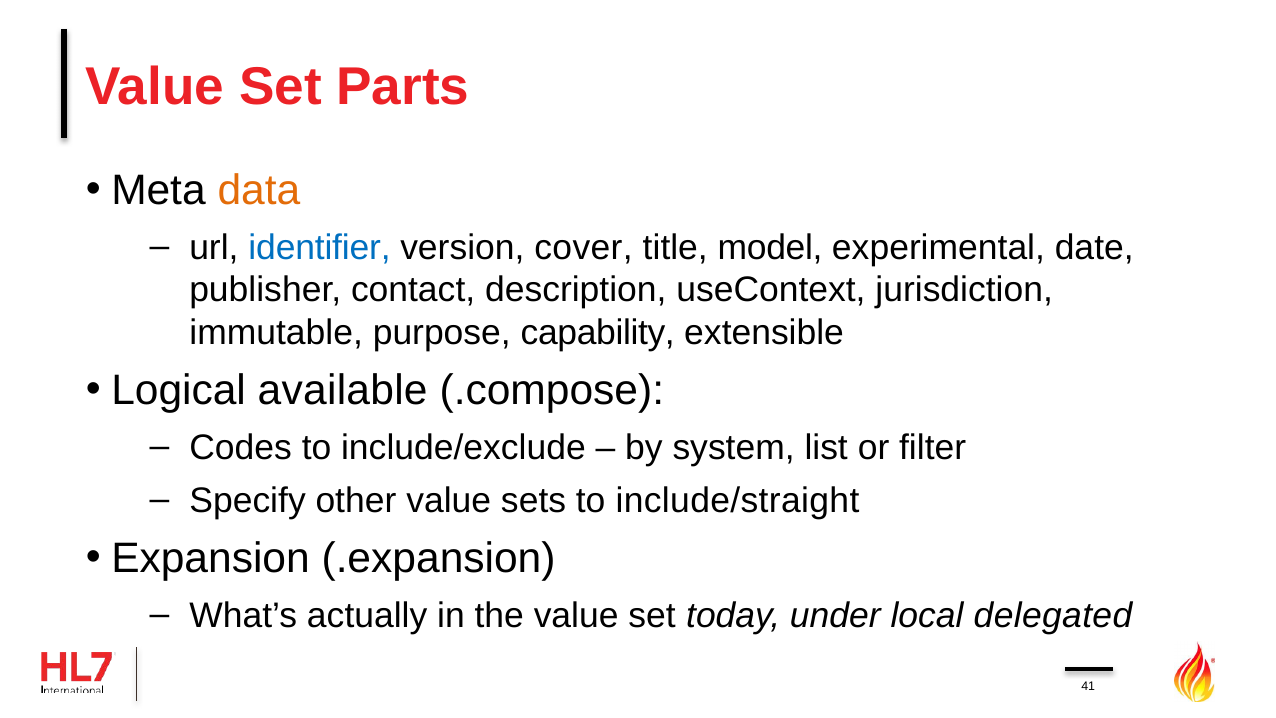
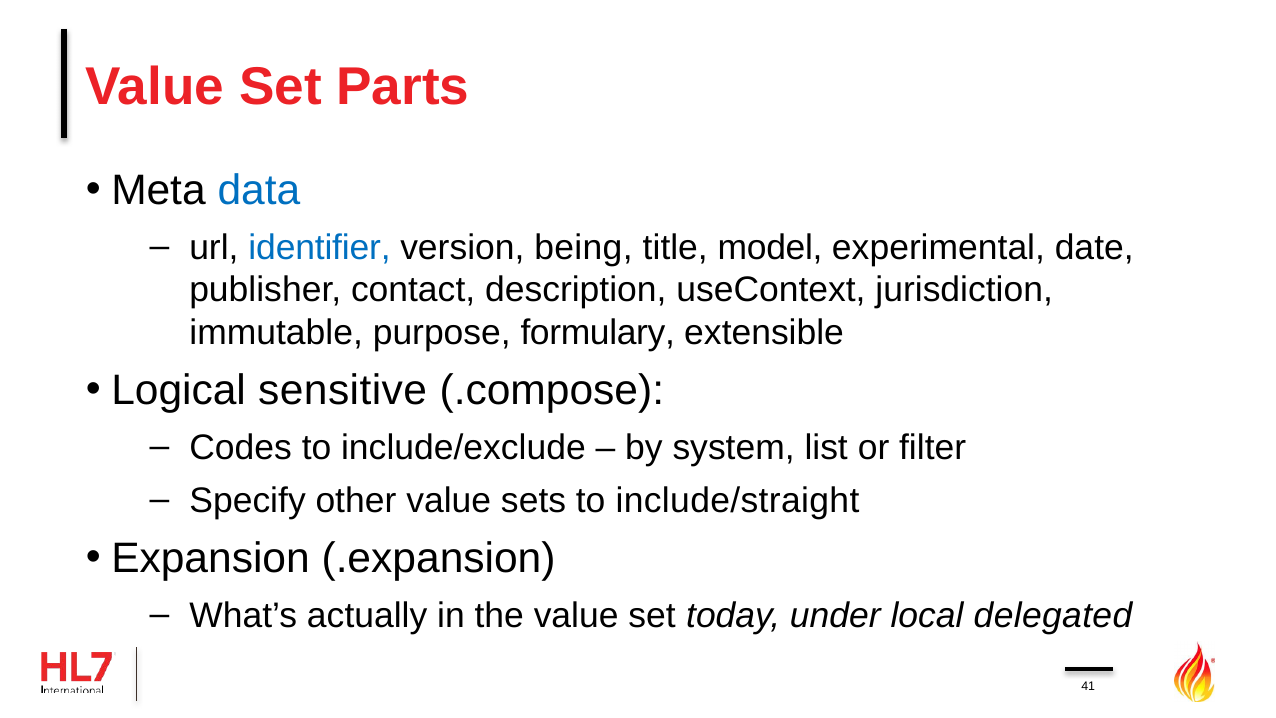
data colour: orange -> blue (259, 191)
cover: cover -> being (583, 248)
capability: capability -> formulary (598, 333)
available: available -> sensitive (343, 391)
